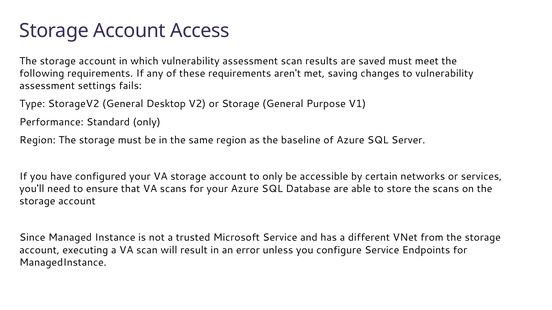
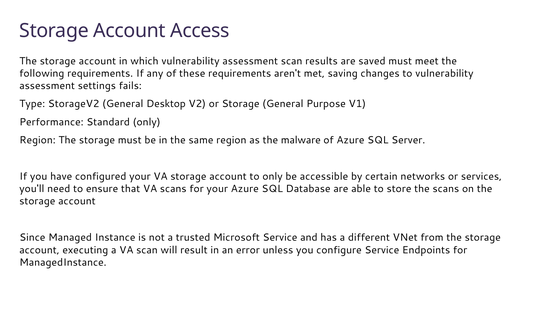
baseline: baseline -> malware (301, 140)
